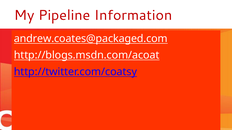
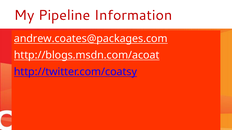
andrew.coates@packaged.com: andrew.coates@packaged.com -> andrew.coates@packages.com (91, 39)
